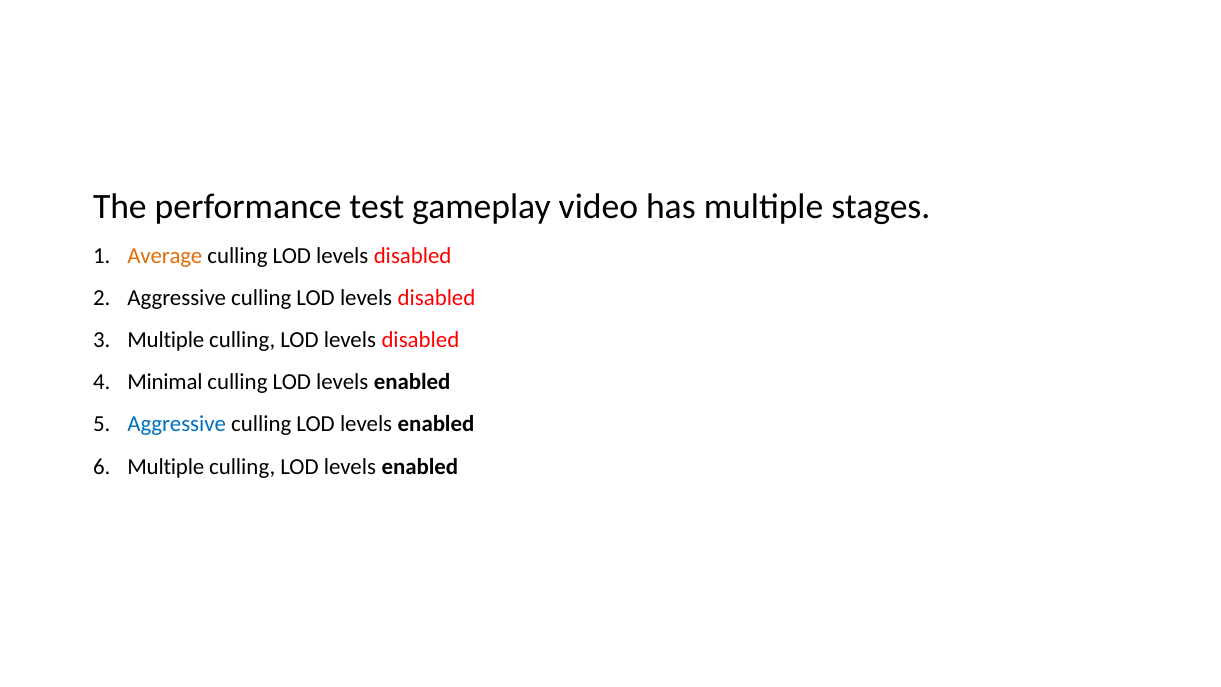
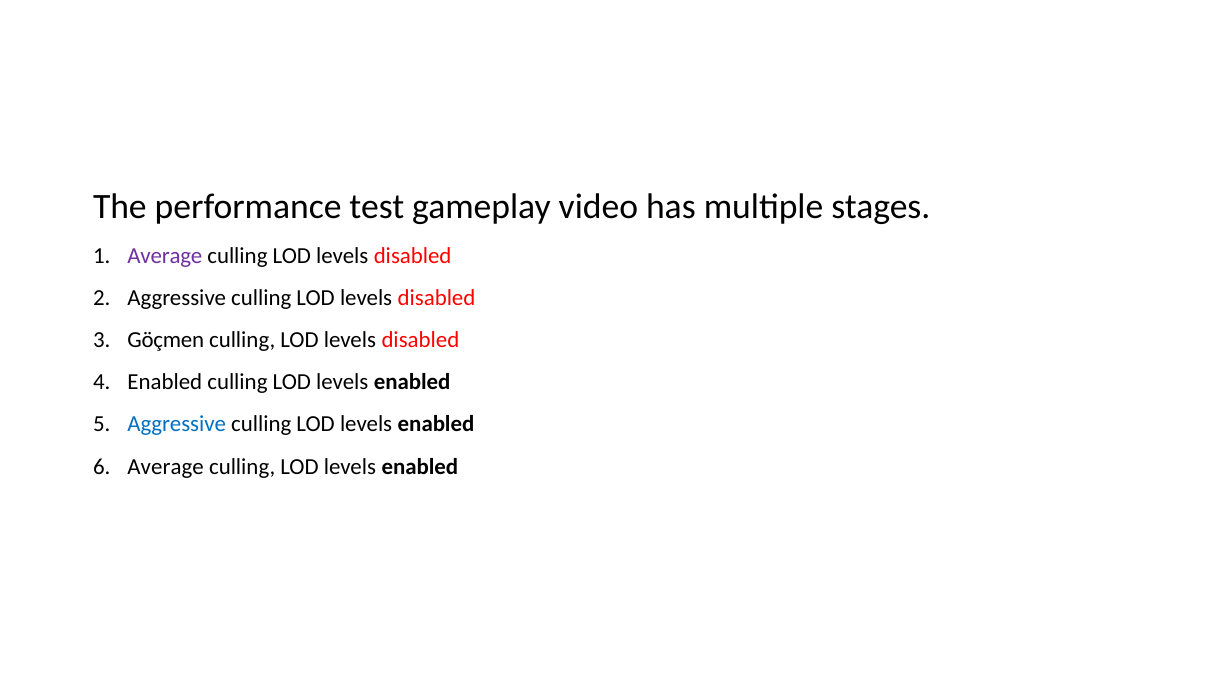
Average colour: orange -> purple (165, 256)
Multiple: Multiple -> Göçmen (166, 340)
Minimal: Minimal -> Enabled (165, 382)
Multiple: Multiple -> Average (166, 466)
